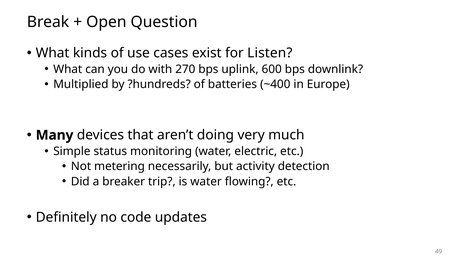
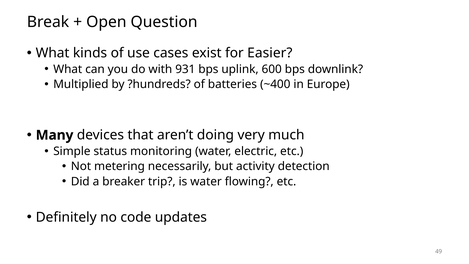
Listen: Listen -> Easier (270, 53)
270: 270 -> 931 (185, 69)
